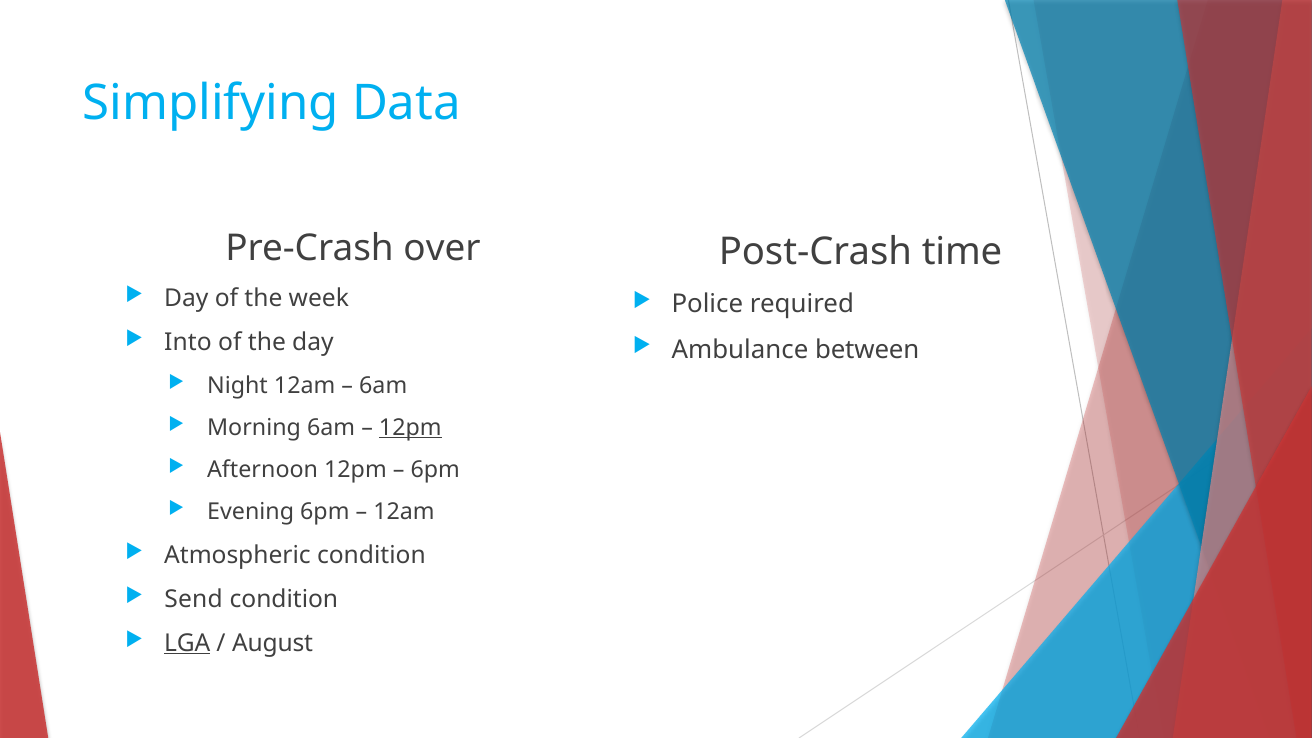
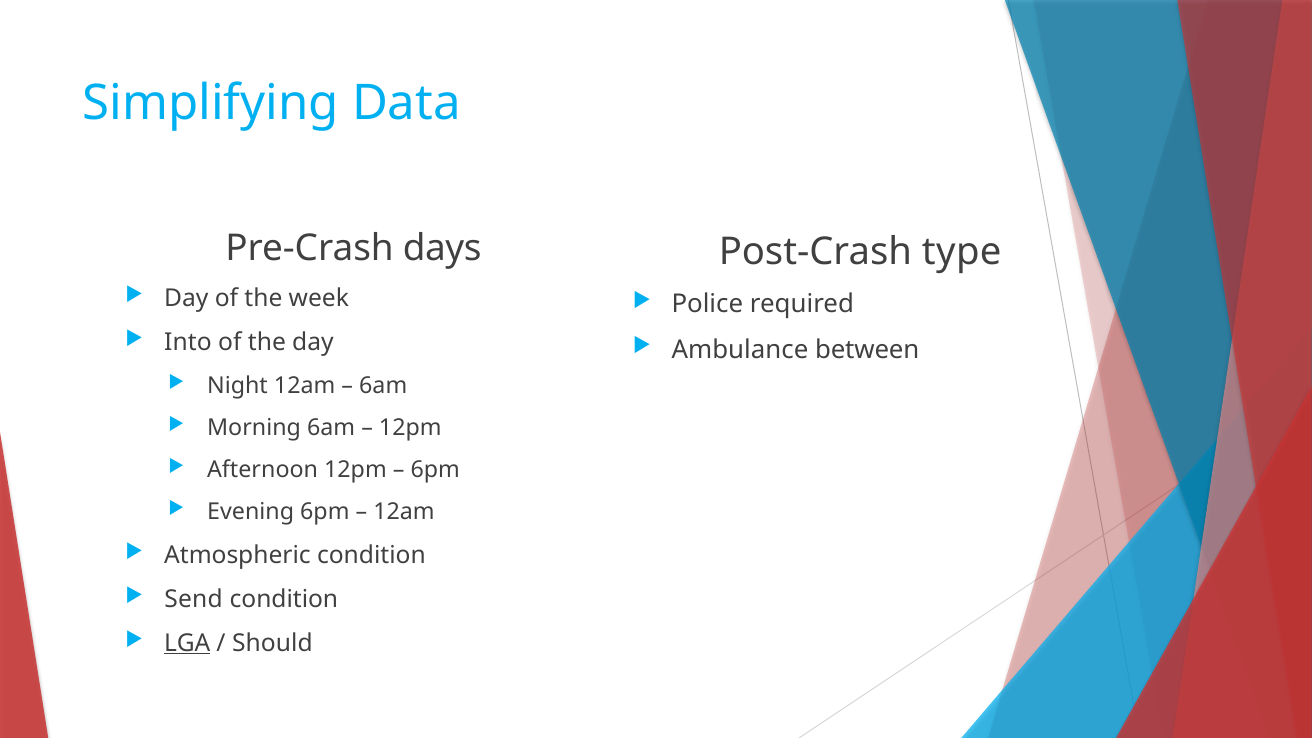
over: over -> days (442, 248)
time: time -> type (962, 252)
12pm underline: present -> none (410, 428)
August: August -> Should (272, 643)
